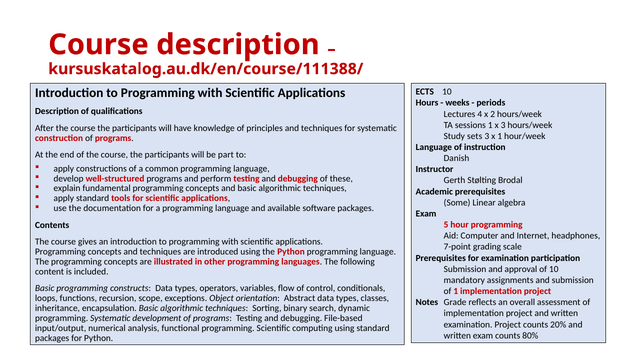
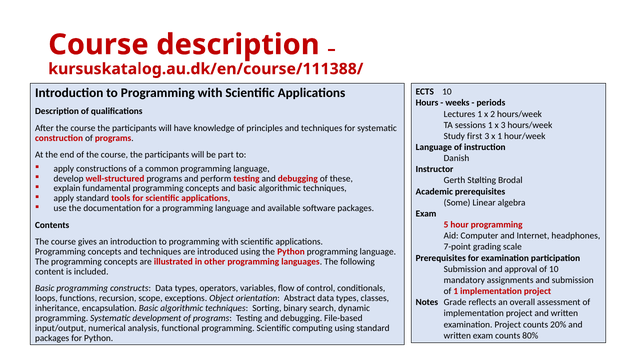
Lectures 4: 4 -> 1 (480, 114)
sets: sets -> first (475, 136)
